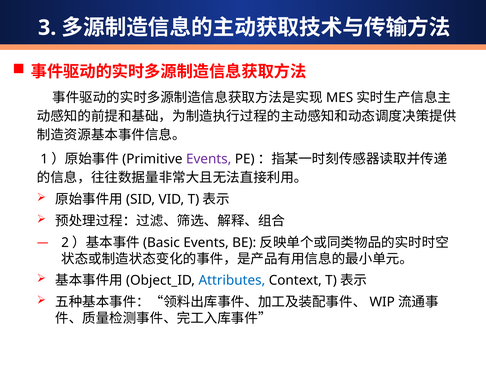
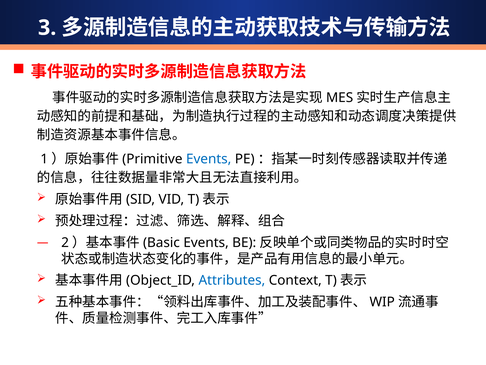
Events colour: purple -> blue (209, 159)
